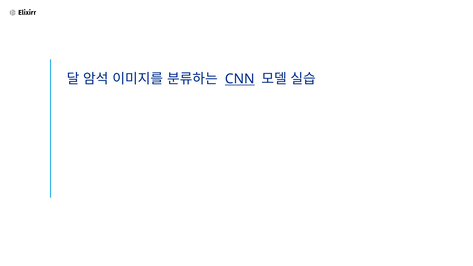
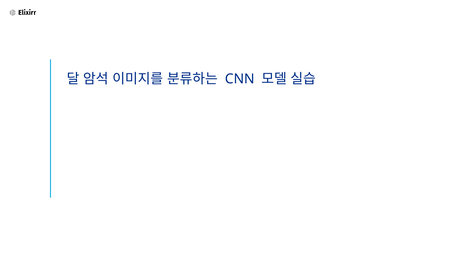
CNN underline: present -> none (240, 79)
